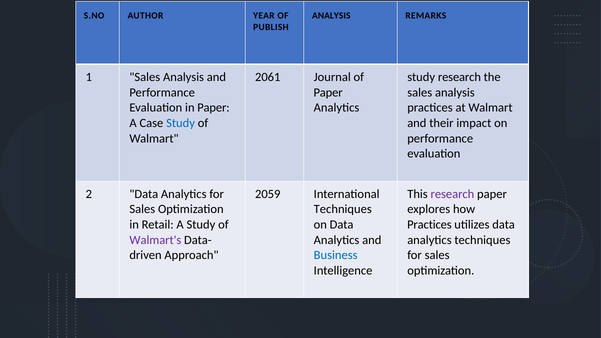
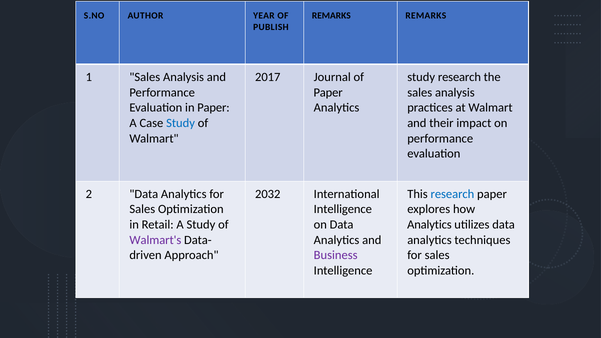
ANALYSIS: ANALYSIS -> REMARKS (331, 15)
2061: 2061 -> 2017 (268, 77)
2059: 2059 -> 2032 (268, 194)
research colour: purple -> blue (452, 194)
Techniques: Techniques -> Intelligence (343, 209)
Practices: Practices -> Analytics (429, 225)
Business colour: blue -> purple (336, 255)
